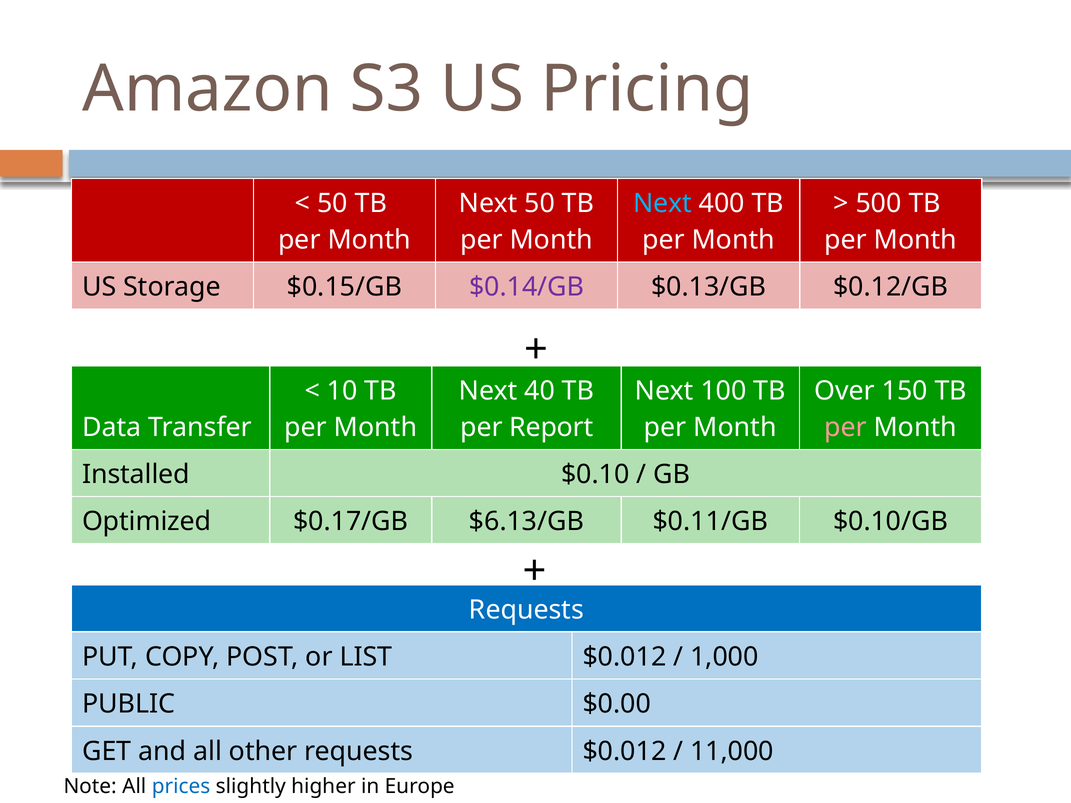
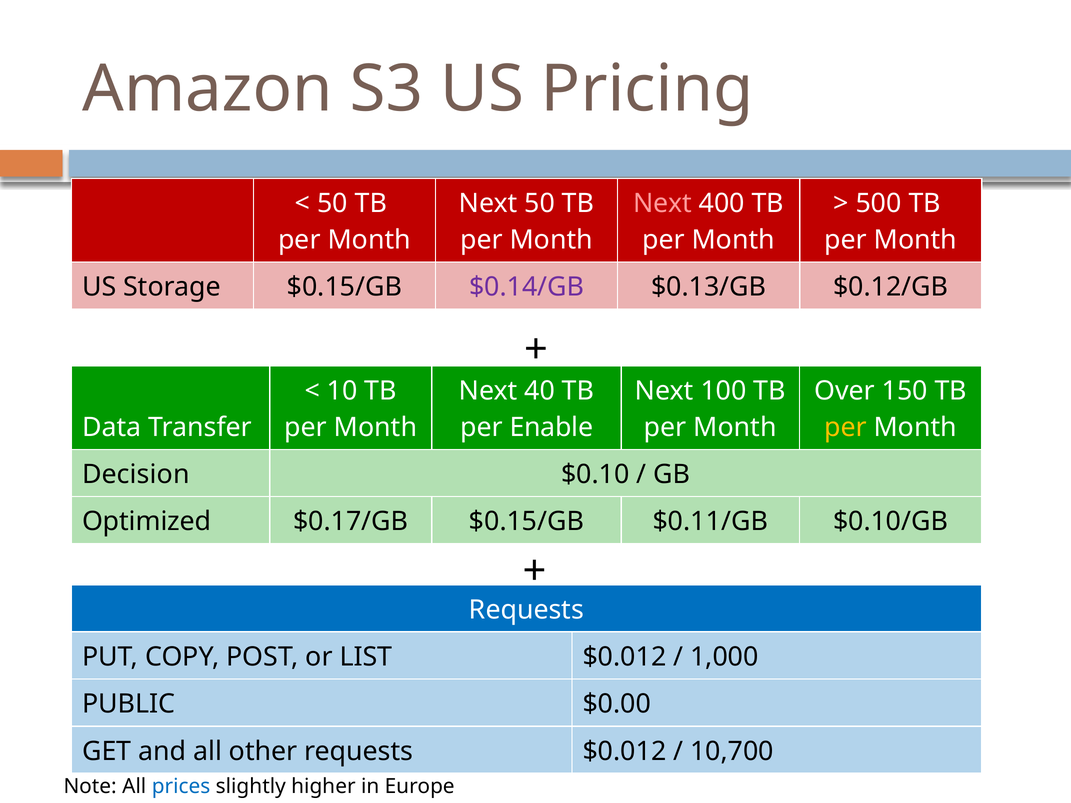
Next colour: light blue -> pink (663, 204)
Report: Report -> Enable (551, 427)
per colour: pink -> yellow (845, 427)
Installed: Installed -> Decision (136, 475)
$0.17/GB $6.13/GB: $6.13/GB -> $0.15/GB (526, 522)
11,000: 11,000 -> 10,700 (732, 751)
